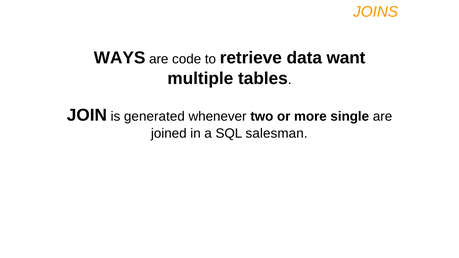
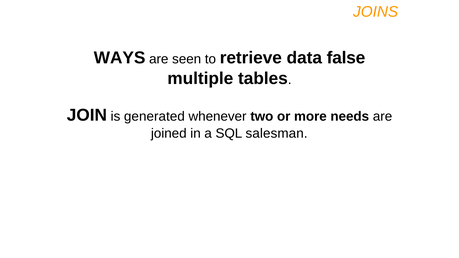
code: code -> seen (187, 59)
want: want -> false (346, 58)
single: single -> needs (350, 117)
